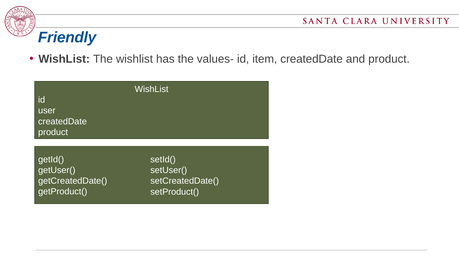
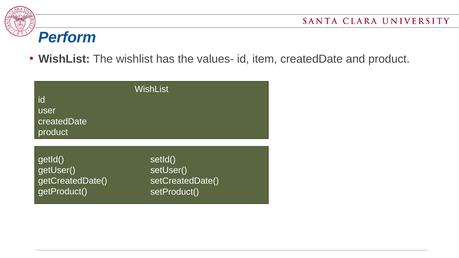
Friendly: Friendly -> Perform (67, 38)
